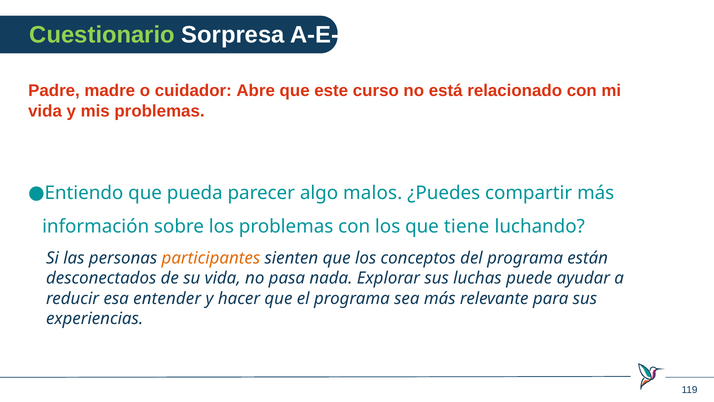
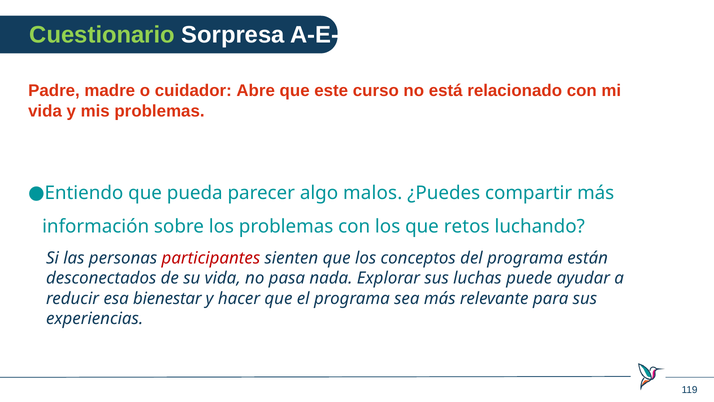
tiene: tiene -> retos (467, 227)
participantes colour: orange -> red (211, 258)
entender: entender -> bienestar (167, 298)
